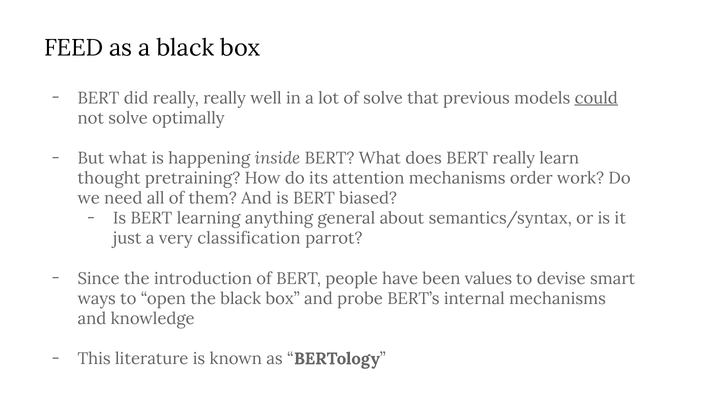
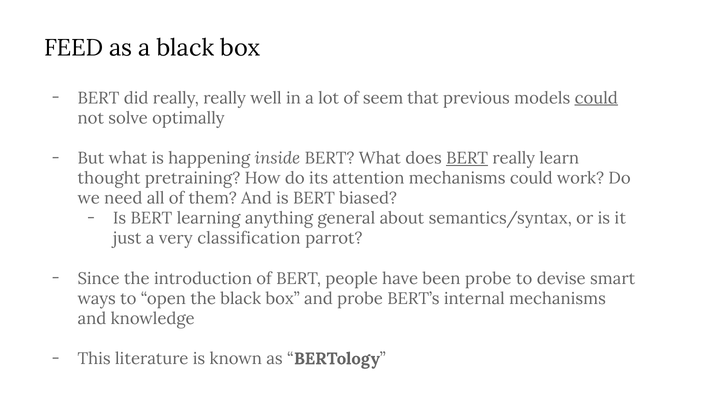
of solve: solve -> seem (383, 98)
BERT underline: none -> present (467, 158)
mechanisms order: order -> could (531, 178)
been values: values -> probe (488, 278)
